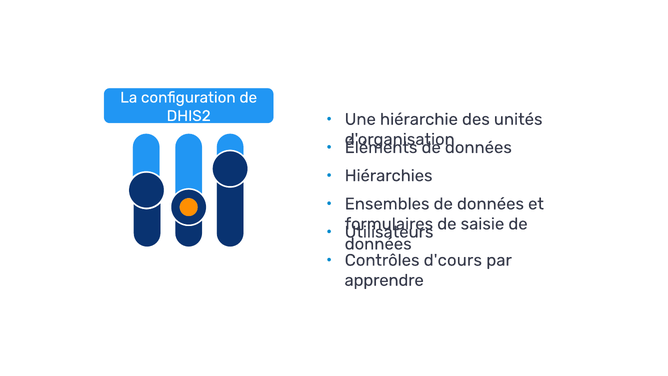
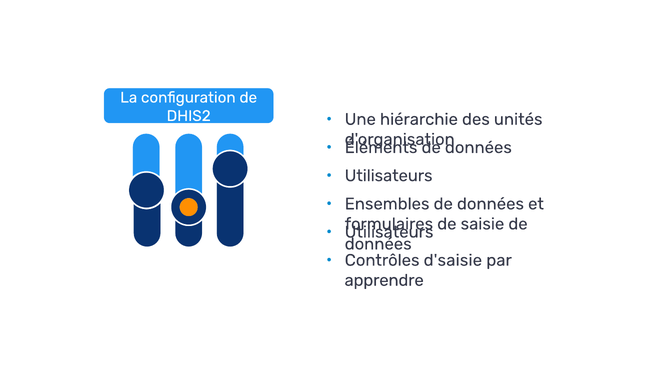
Hiérarchies: Hiérarchies -> Utilisateurs (389, 176)
d'cours: d'cours -> d'saisie (453, 260)
